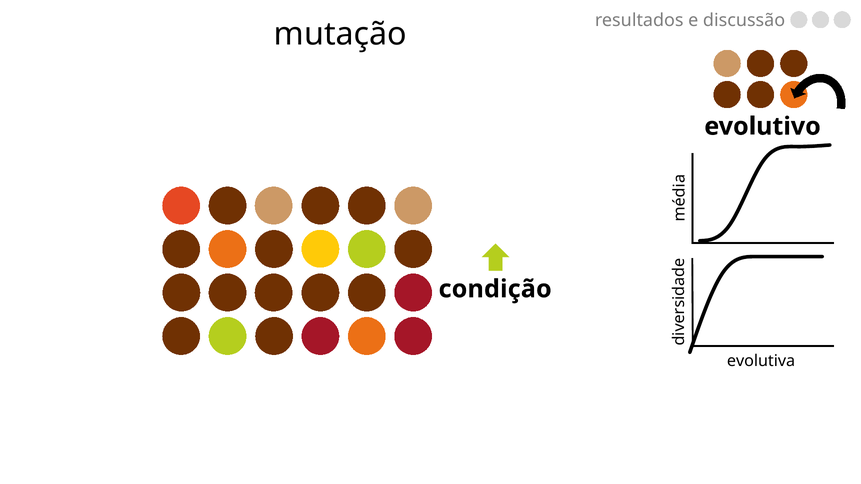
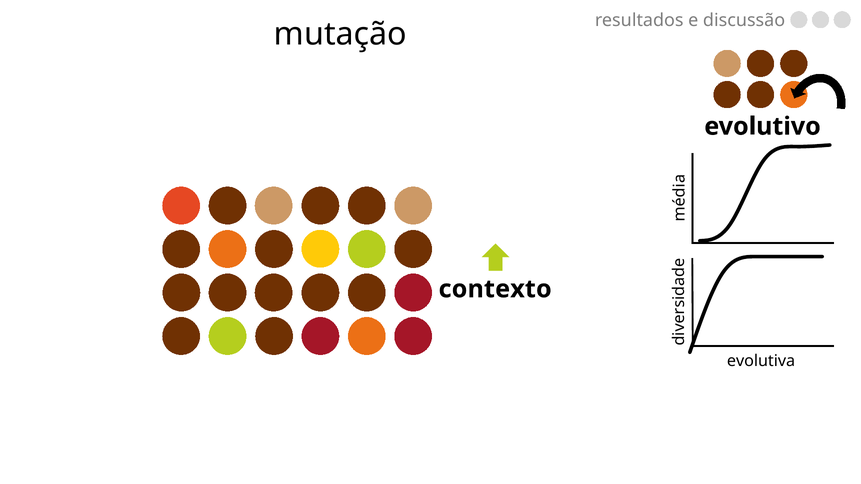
condição: condição -> contexto (495, 289)
